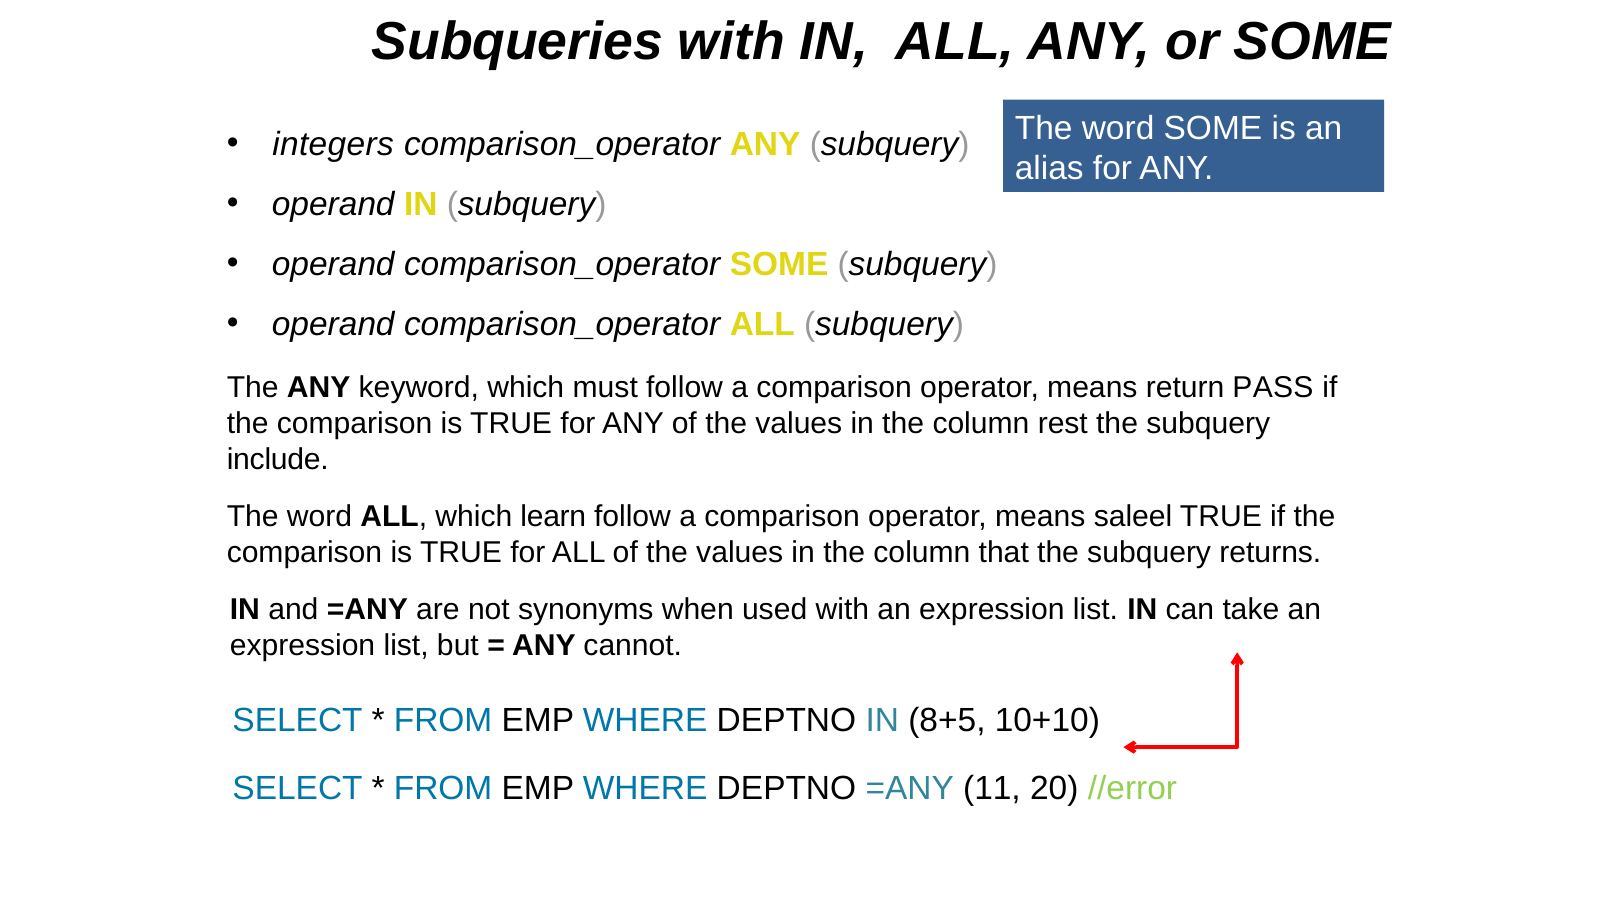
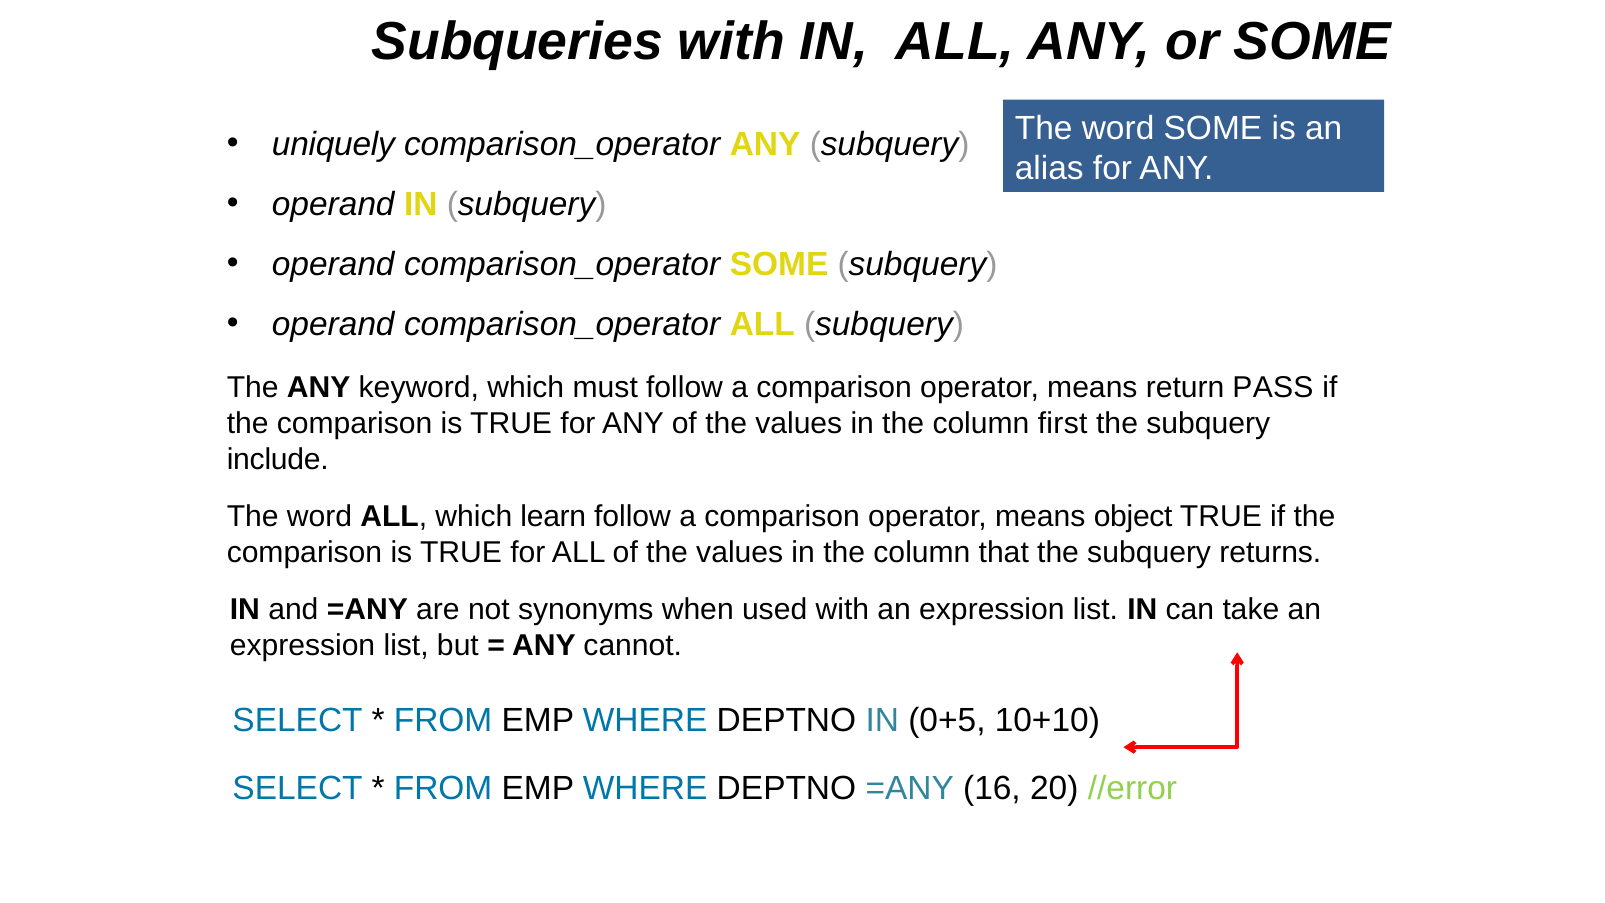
integers: integers -> uniquely (333, 144)
rest: rest -> first (1063, 423)
saleel: saleel -> object (1133, 516)
8+5: 8+5 -> 0+5 (947, 721)
11: 11 -> 16 (992, 788)
